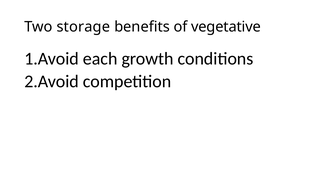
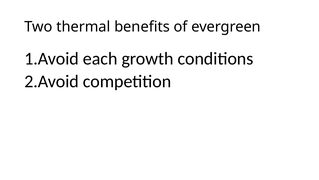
storage: storage -> thermal (83, 27)
vegetative: vegetative -> evergreen (226, 27)
